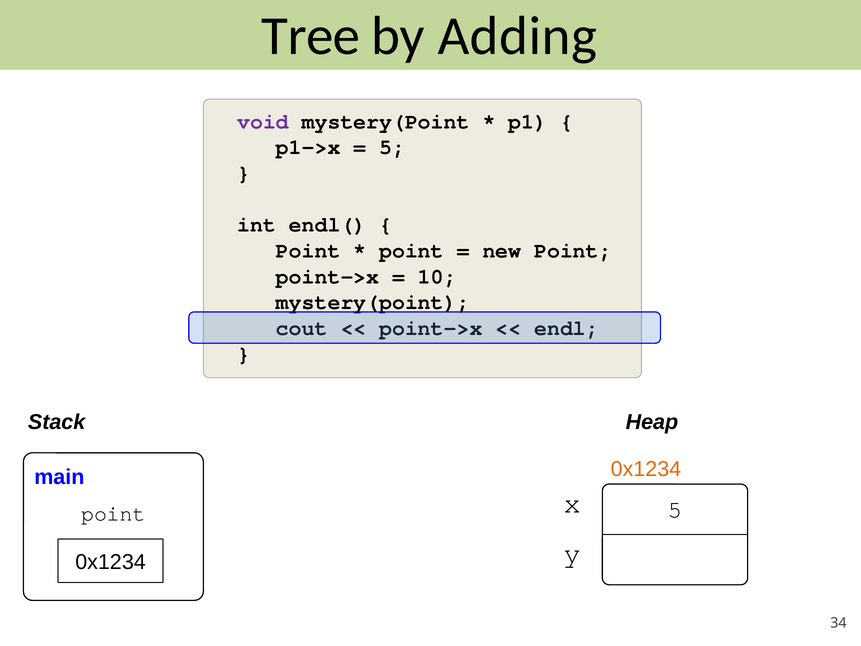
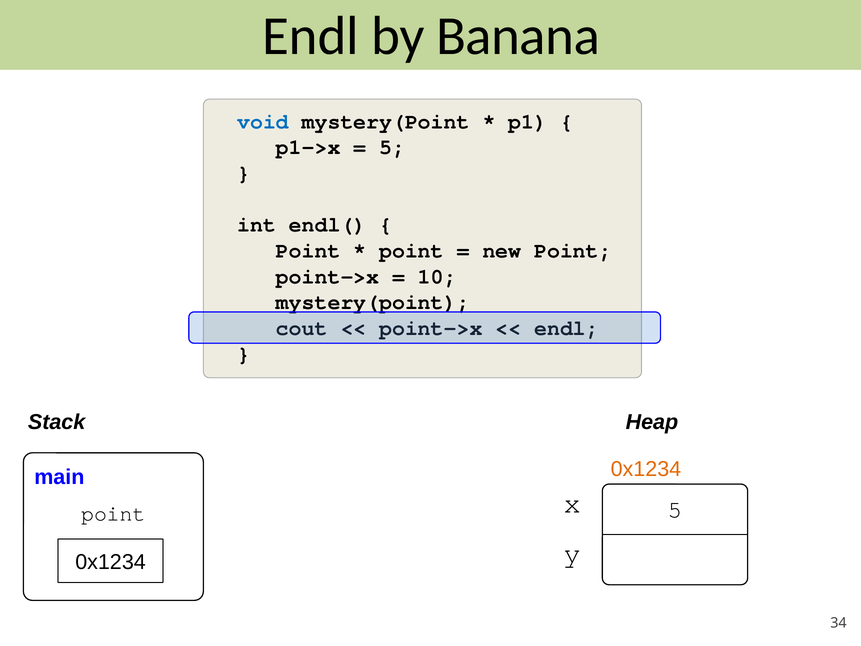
Tree: Tree -> Endl (311, 36)
Adding: Adding -> Banana (518, 36)
void colour: purple -> blue (263, 121)
